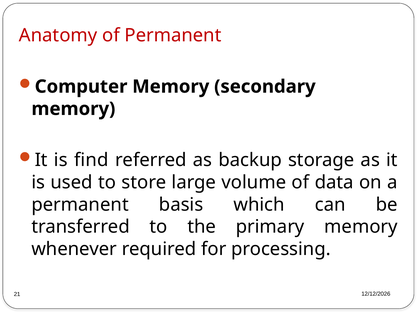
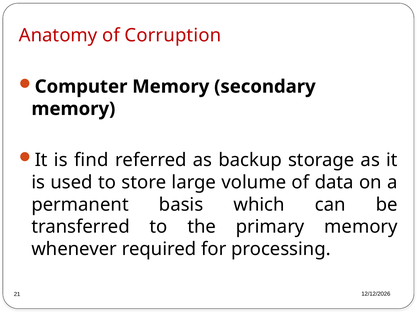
of Permanent: Permanent -> Corruption (173, 35)
